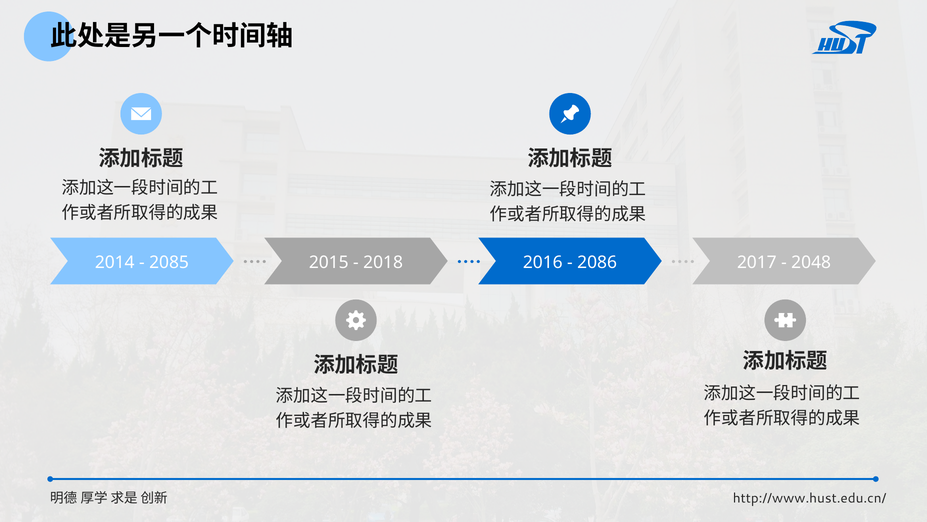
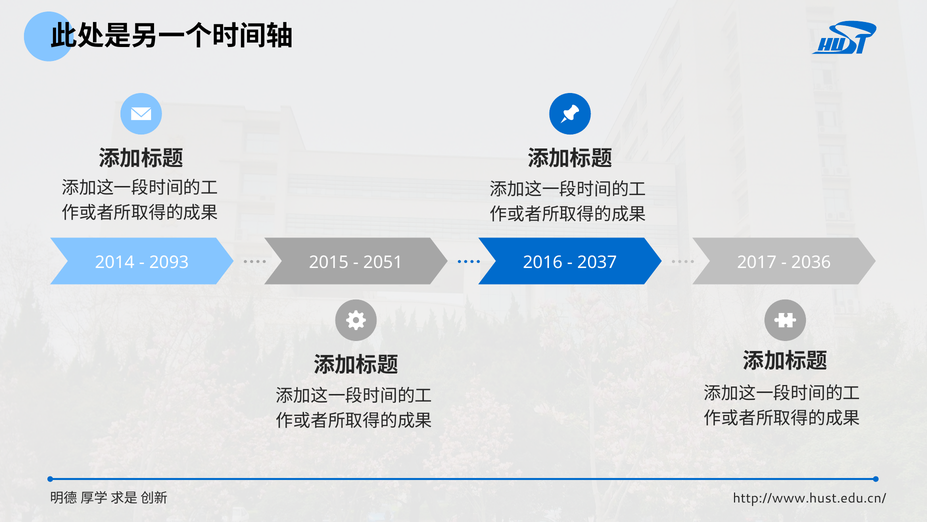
2085: 2085 -> 2093 (169, 262)
2018: 2018 -> 2051 (383, 262)
2086: 2086 -> 2037 (597, 262)
2048: 2048 -> 2036 (811, 262)
